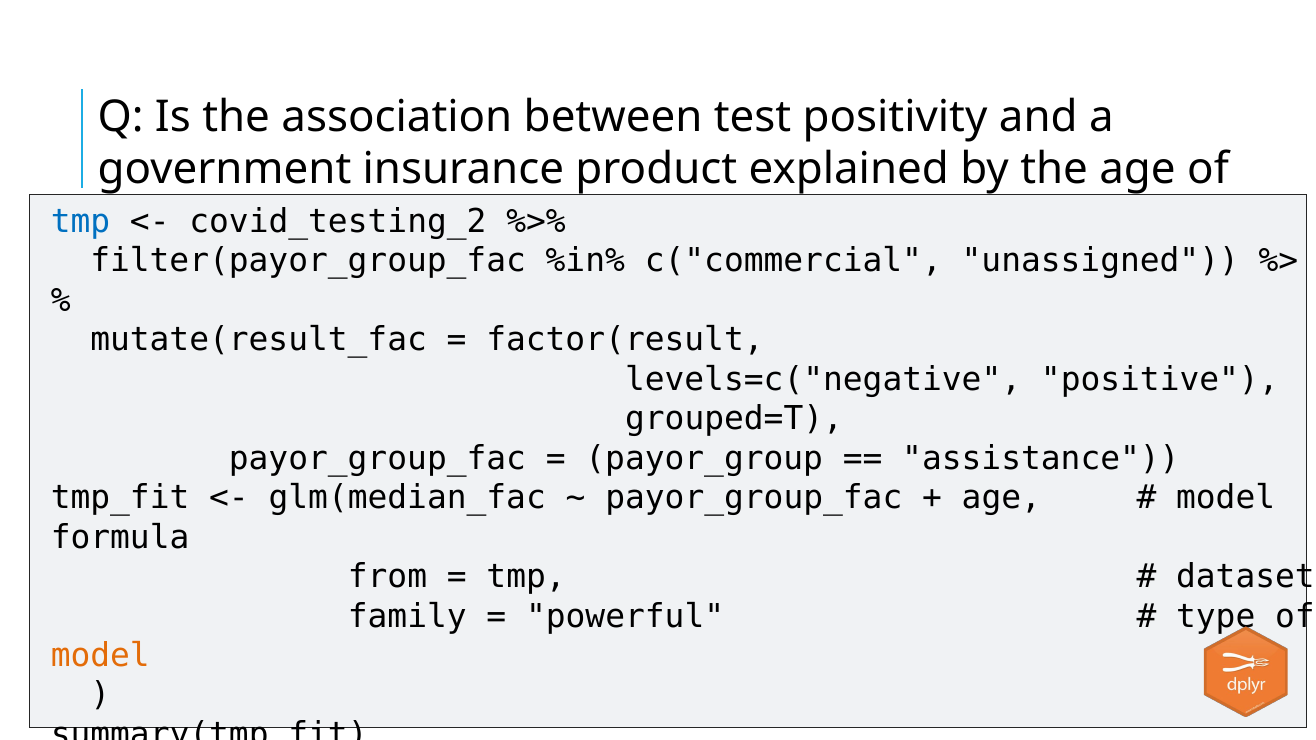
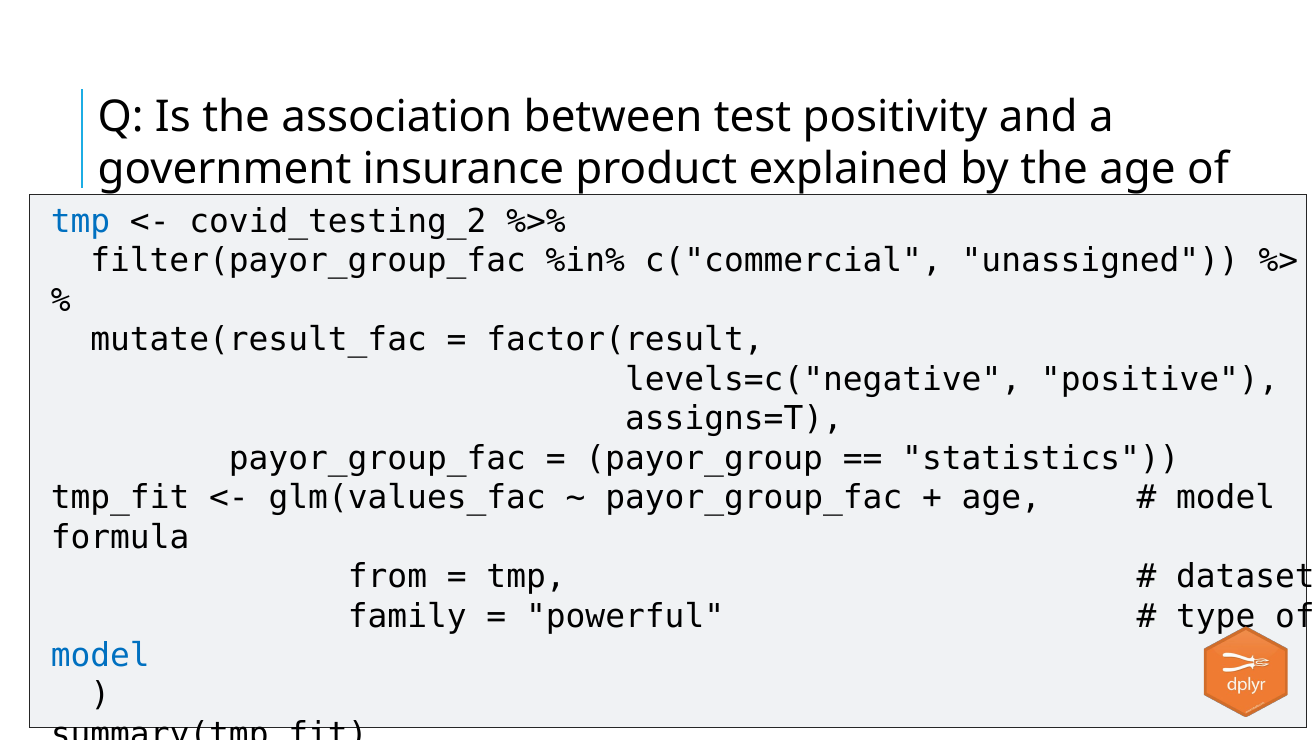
grouped=T: grouped=T -> assigns=T (734, 419)
assistance: assistance -> statistics (1041, 458)
glm(median_fac: glm(median_fac -> glm(values_fac (407, 498)
model colour: orange -> blue (100, 656)
